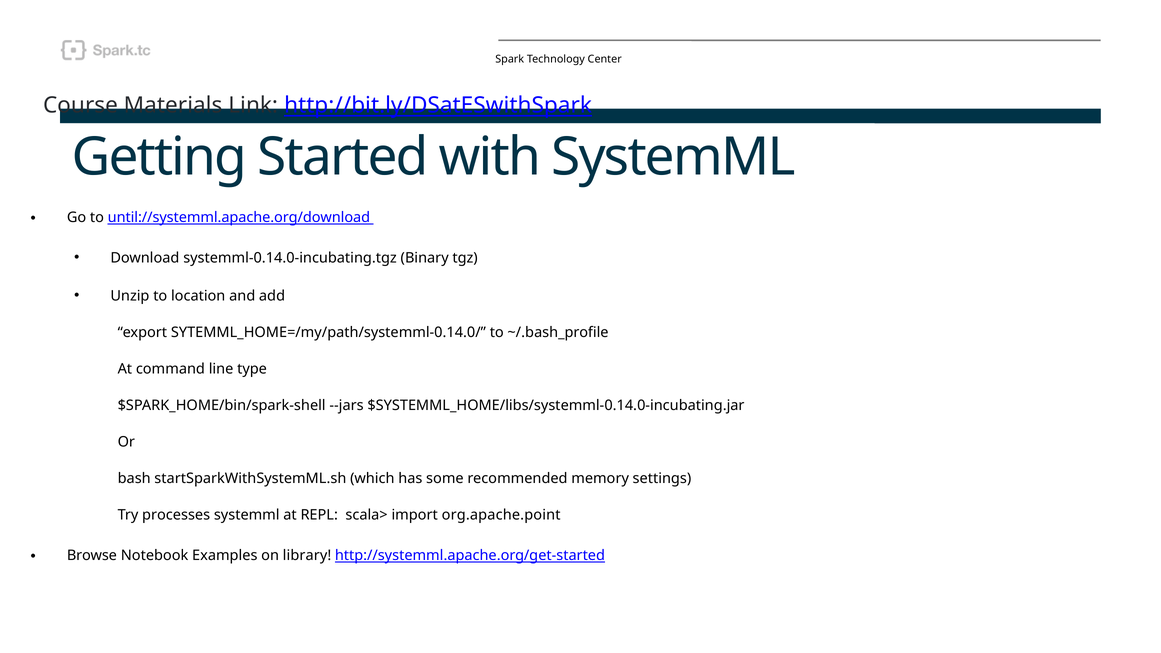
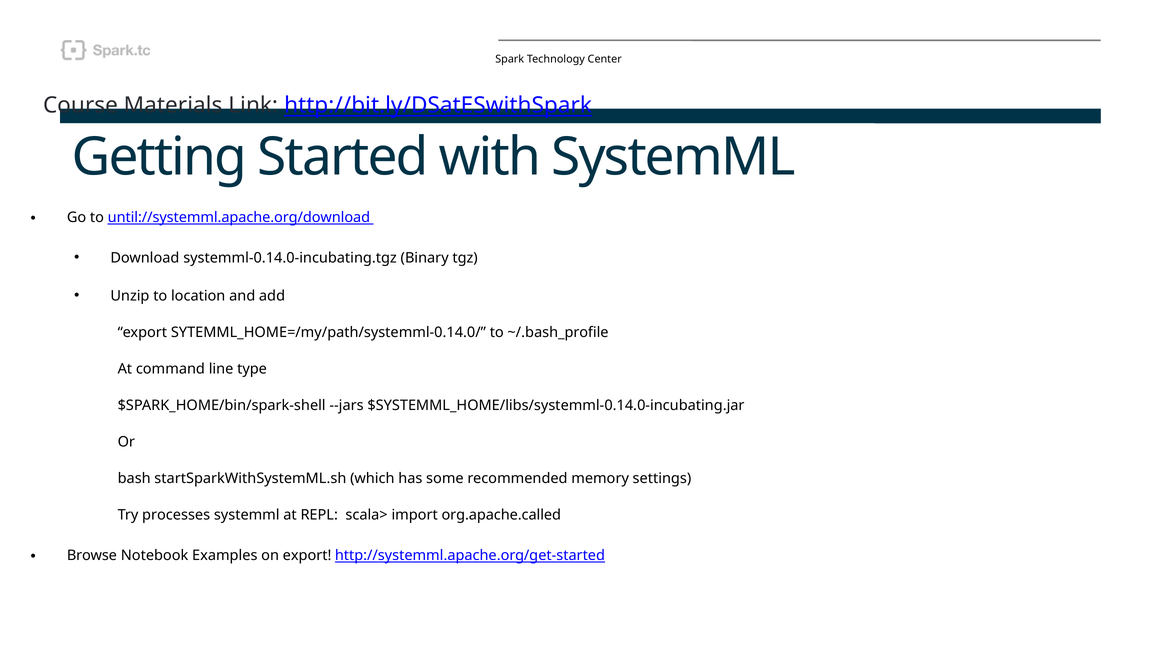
org.apache.point: org.apache.point -> org.apache.called (501, 515)
on library: library -> export (307, 556)
